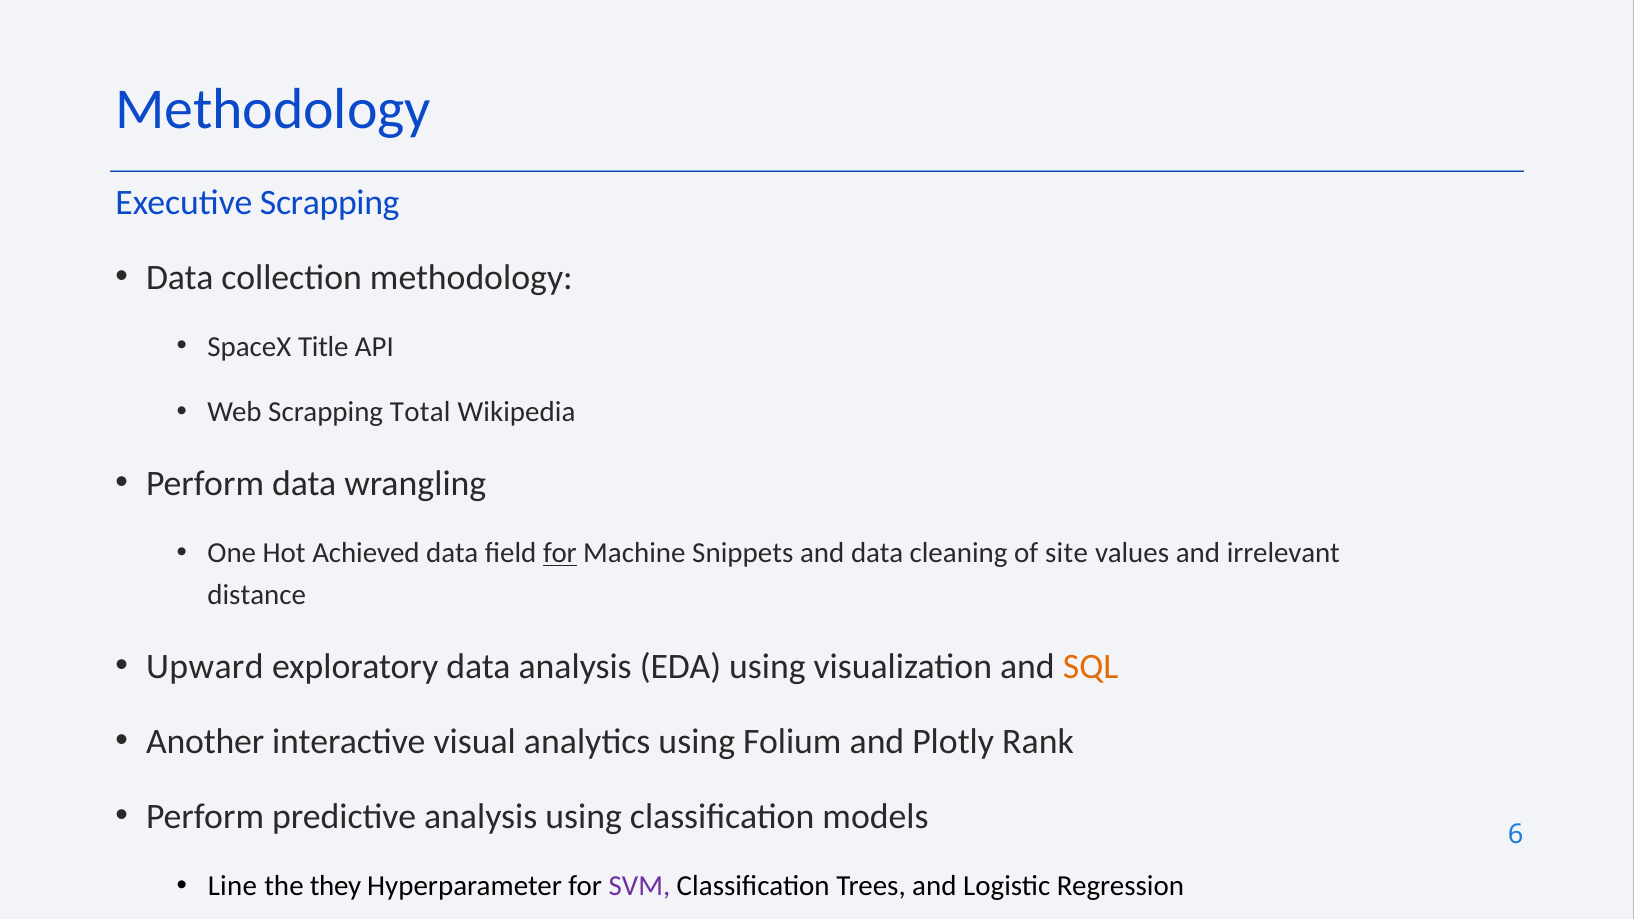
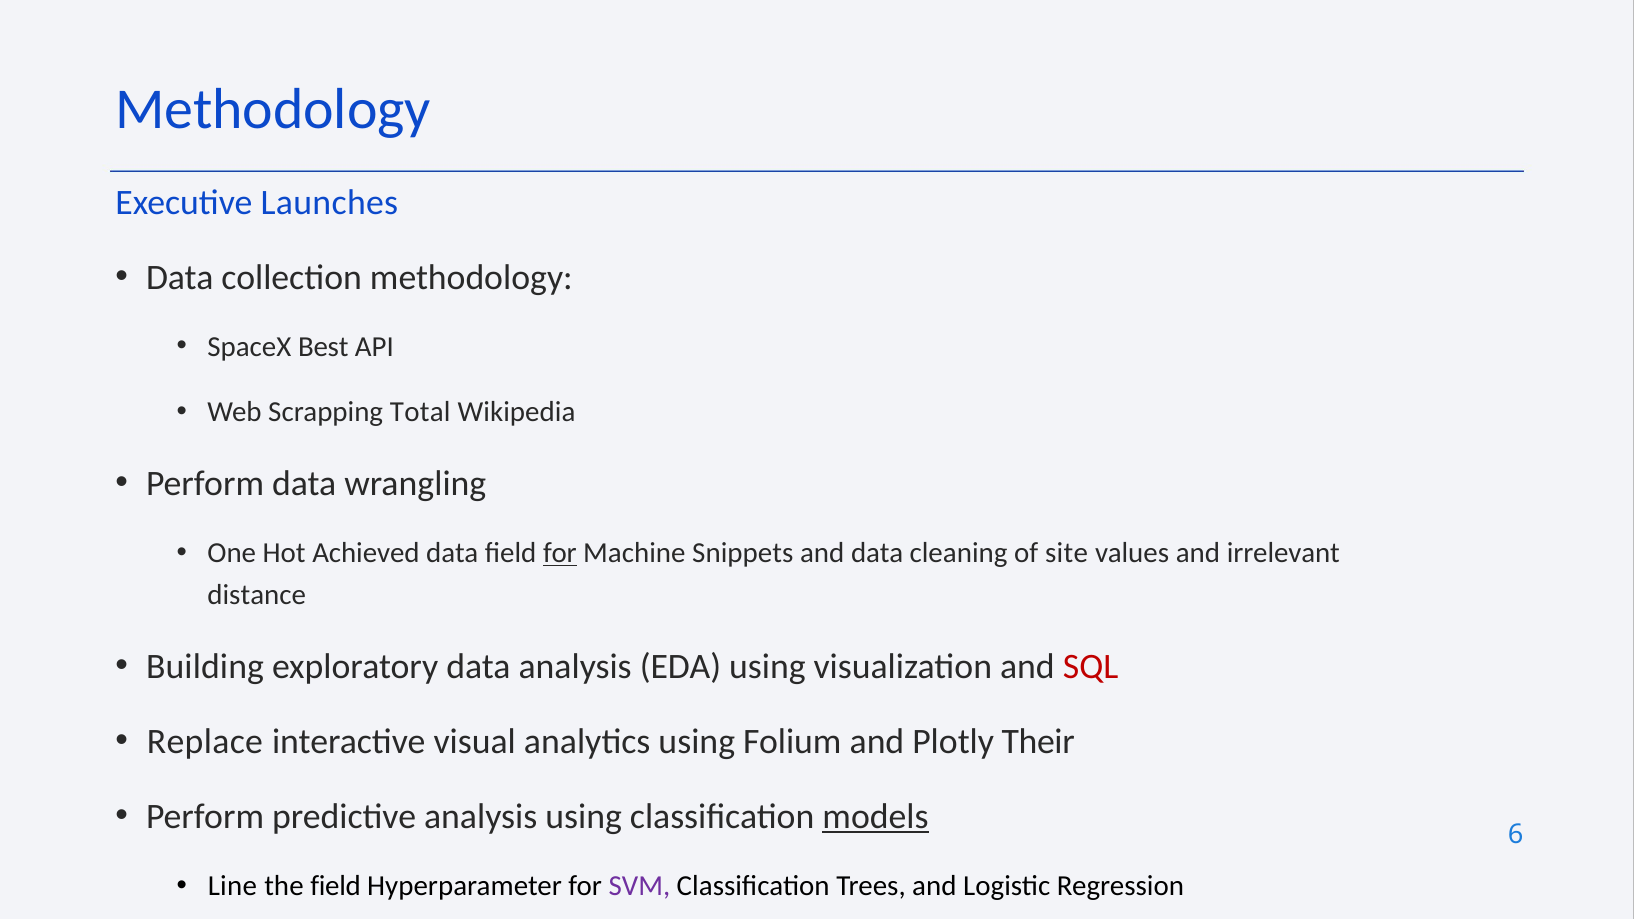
Executive Scrapping: Scrapping -> Launches (329, 202)
Title: Title -> Best (323, 347)
Upward: Upward -> Building (205, 666)
SQL colour: orange -> red (1091, 666)
Another: Another -> Replace (205, 742)
Rank: Rank -> Their (1038, 742)
models underline: none -> present (876, 817)
the they: they -> field (336, 886)
